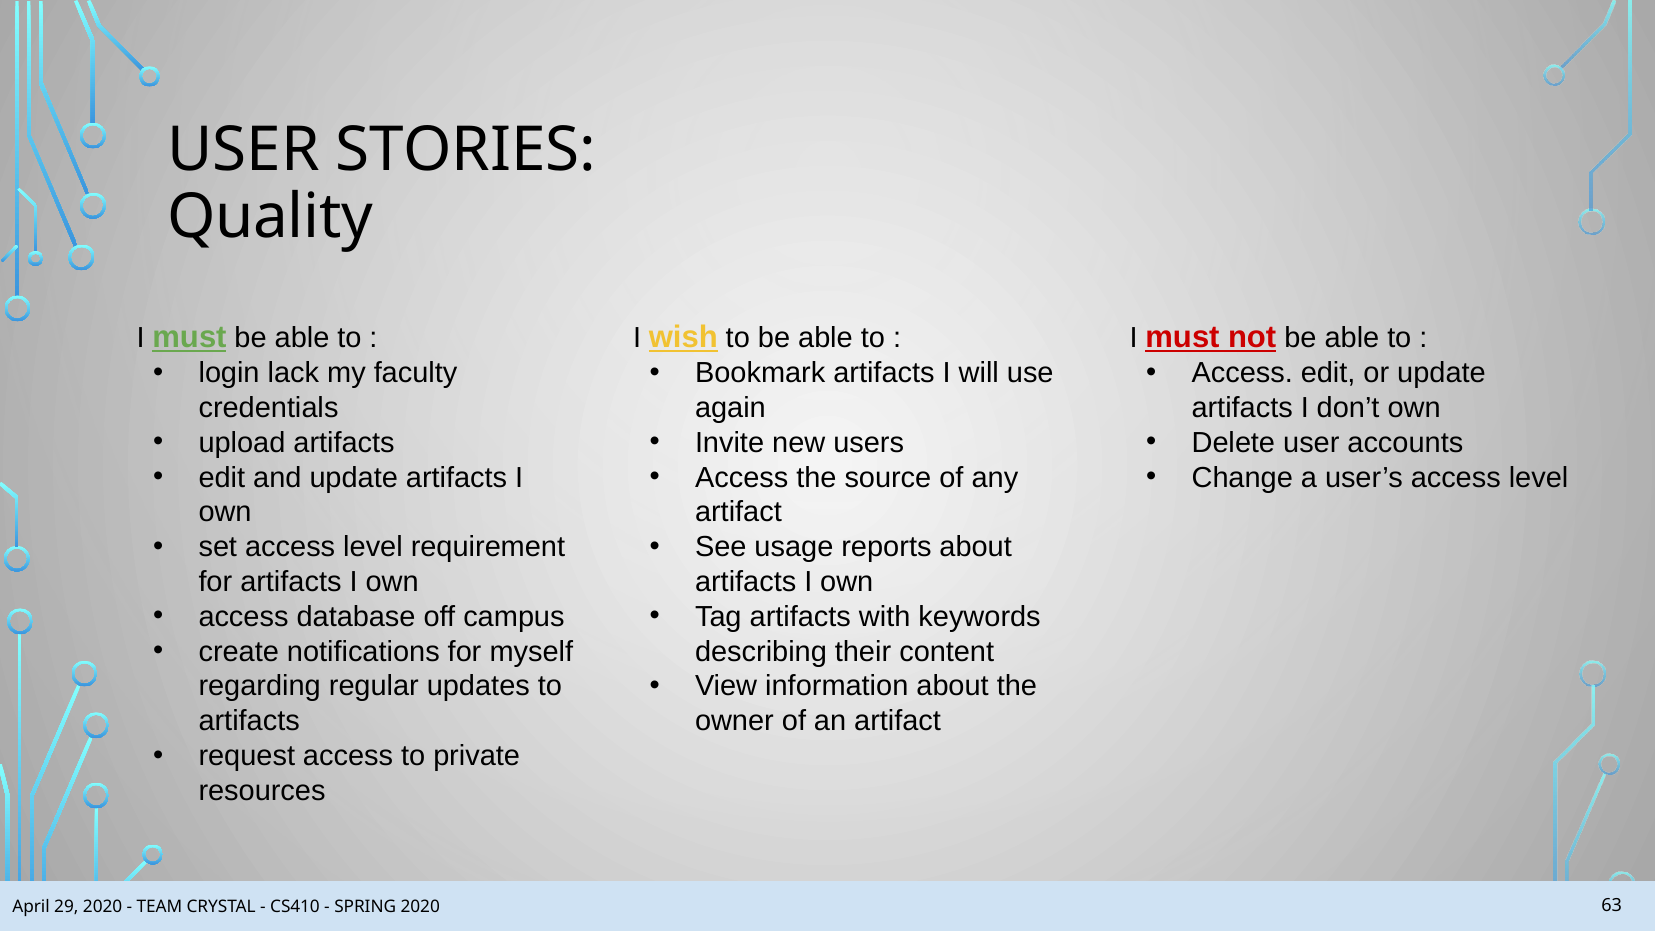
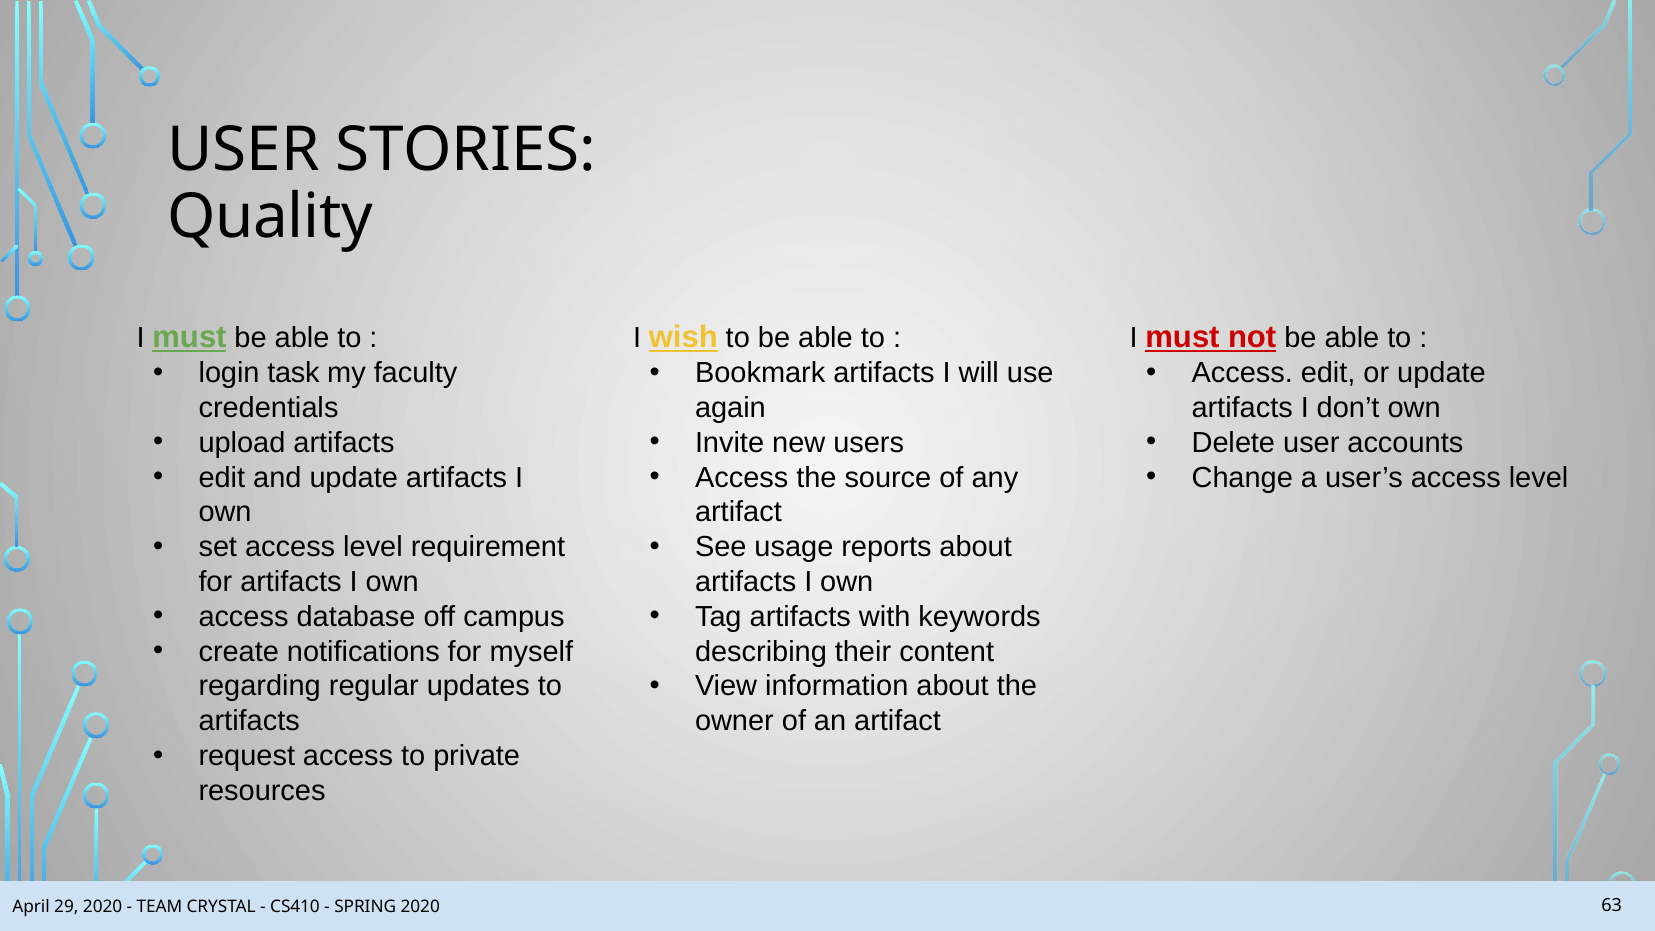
lack: lack -> task (294, 373)
